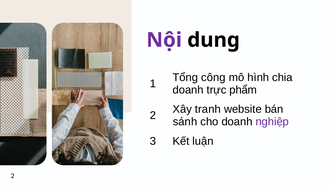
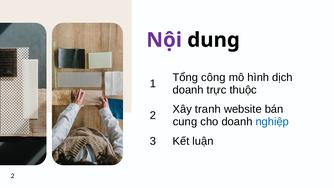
chia: chia -> dịch (282, 77)
phẩm: phẩm -> thuộc (243, 90)
sánh: sánh -> cung (185, 122)
nghiệp colour: purple -> blue (272, 122)
